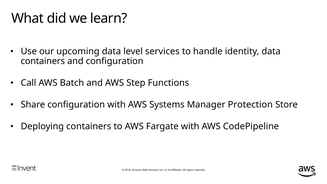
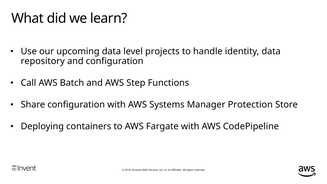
level services: services -> projects (162, 51)
containers: containers -> repository (43, 61)
